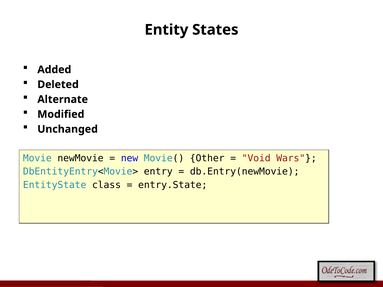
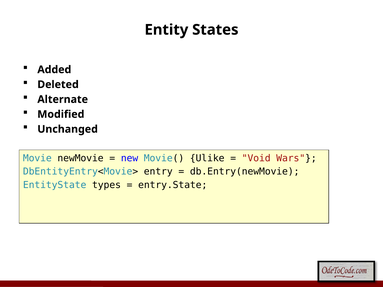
Other: Other -> Ulike (207, 158)
class: class -> types (106, 185)
